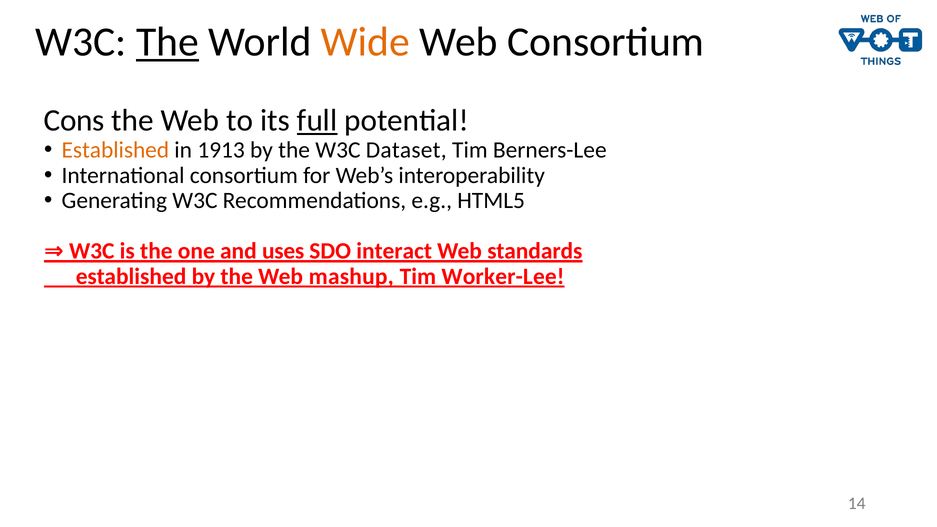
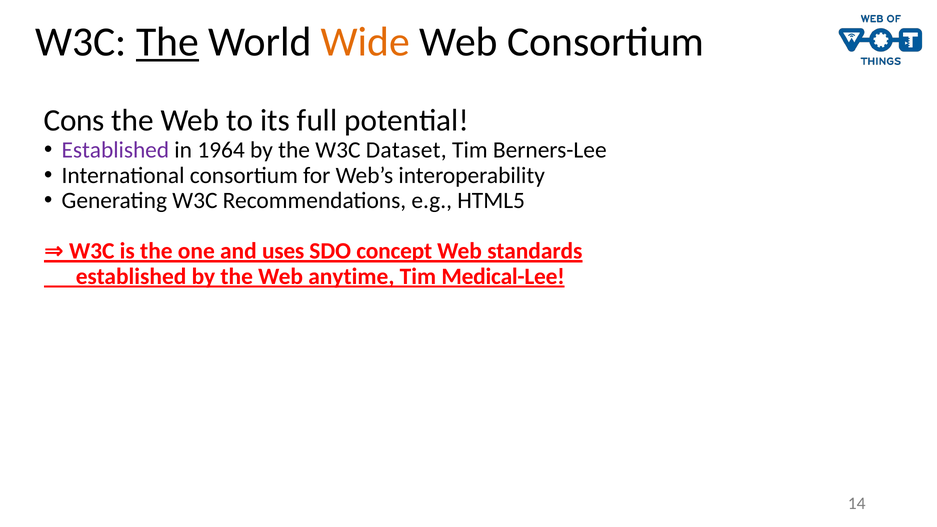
full underline: present -> none (317, 121)
Established colour: orange -> purple (115, 150)
1913: 1913 -> 1964 (221, 150)
interact: interact -> concept (394, 251)
mashup: mashup -> anytime (351, 277)
Worker-Lee: Worker-Lee -> Medical-Lee (503, 277)
